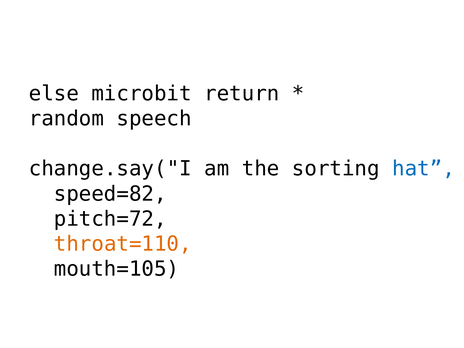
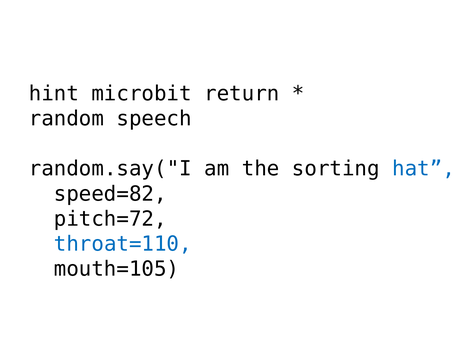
else: else -> hint (54, 94)
change.say("I: change.say("I -> random.say("I (110, 169)
throat=110 colour: orange -> blue (123, 244)
